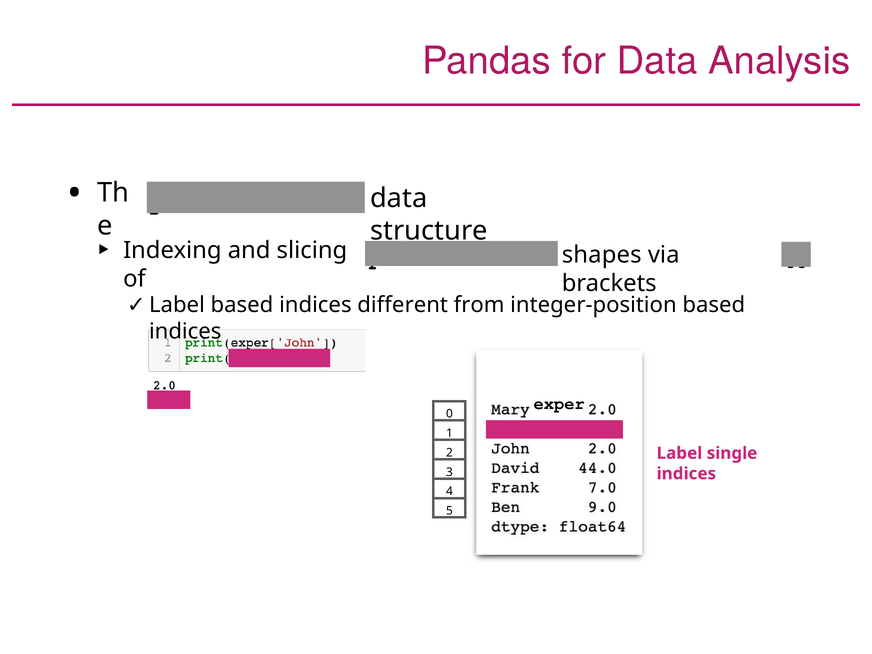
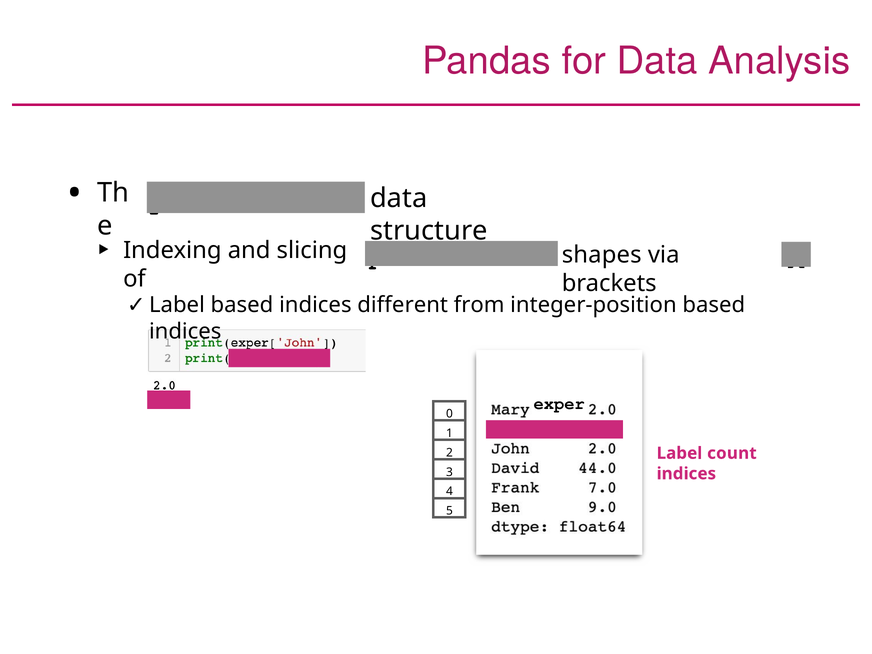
single: single -> count (732, 453)
